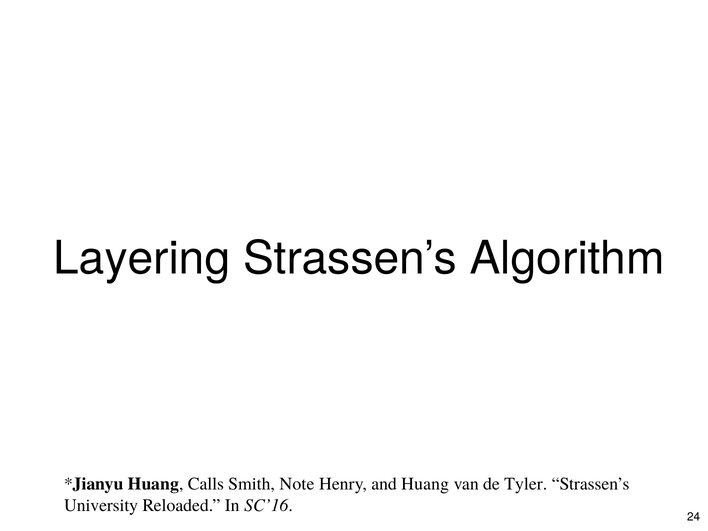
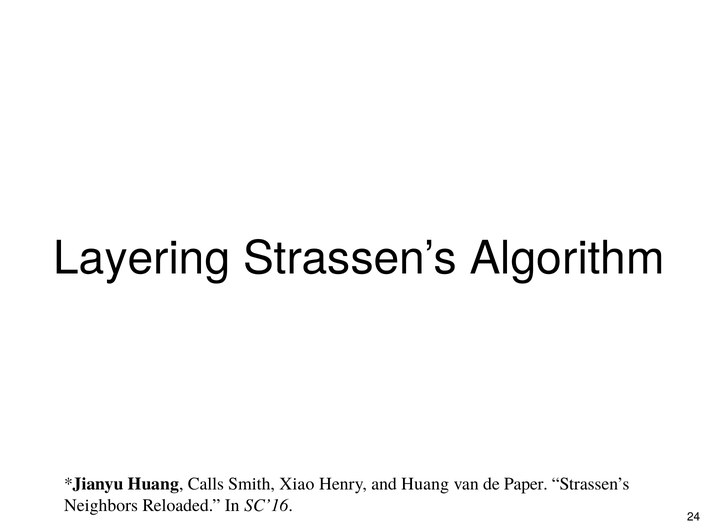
Note: Note -> Xiao (297, 484)
Tyler: Tyler -> Paper (526, 484)
University: University -> Neighbors (101, 505)
